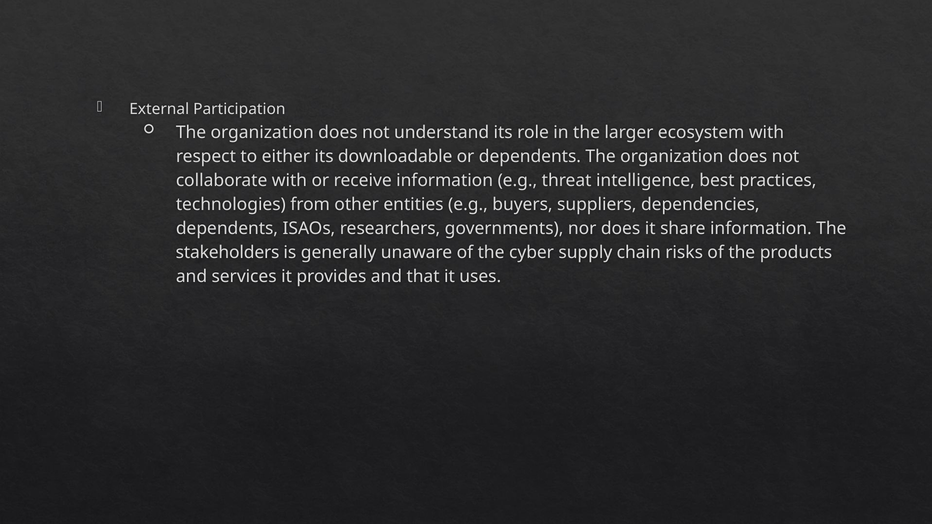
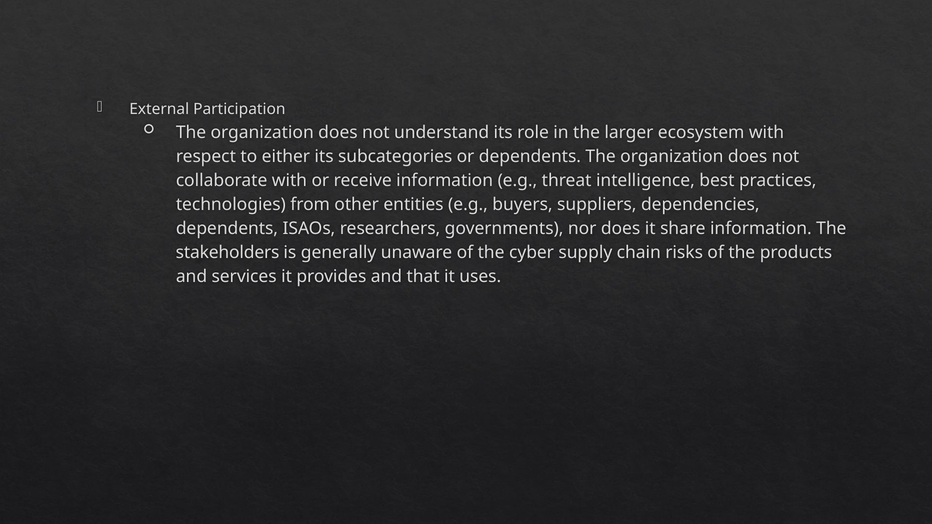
downloadable: downloadable -> subcategories (395, 156)
